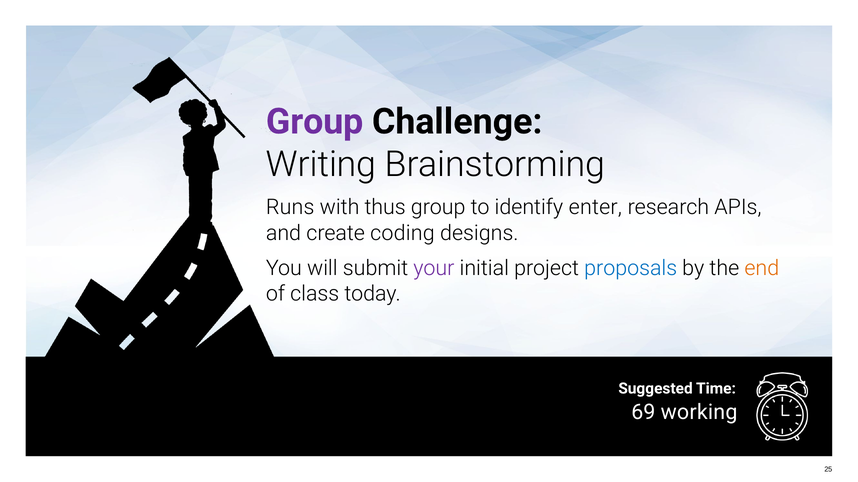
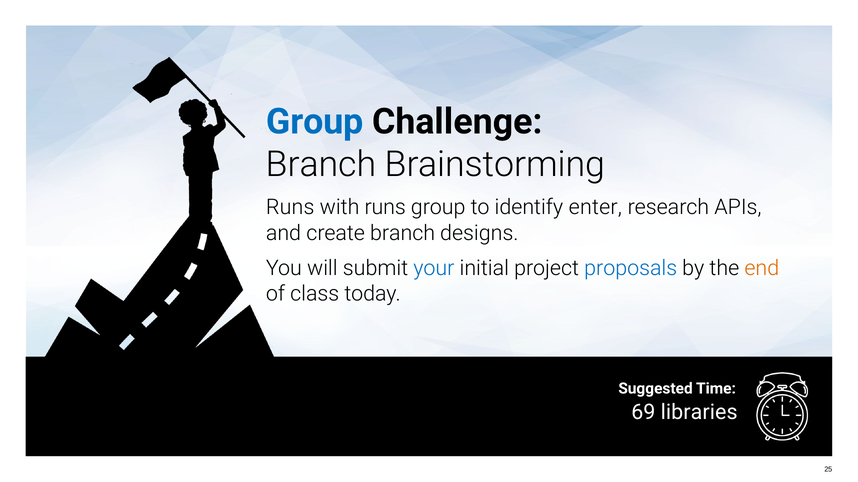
Group colour: purple -> blue (315, 122)
Writing: Writing -> Branch (321, 165)
with thus: thus -> runs (385, 208)
create coding: coding -> branch (403, 233)
your colour: purple -> blue (434, 269)
working: working -> libraries (699, 413)
